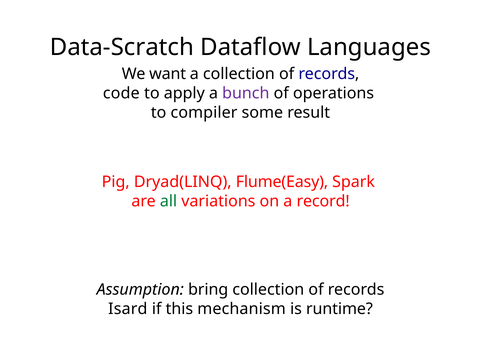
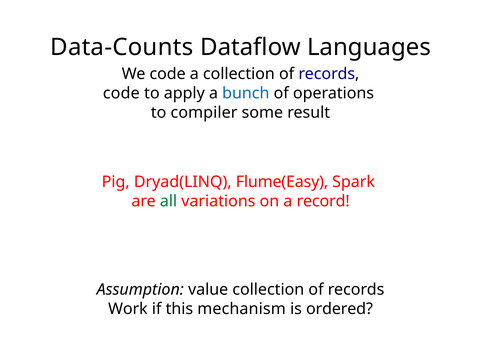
Data-Scratch: Data-Scratch -> Data-Counts (122, 47)
We want: want -> code (168, 74)
bunch colour: purple -> blue (246, 93)
bring: bring -> value (208, 290)
Isard: Isard -> Work (128, 309)
runtime: runtime -> ordered (339, 309)
